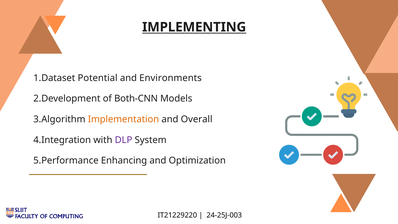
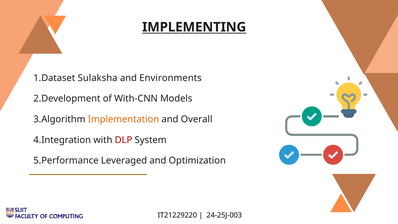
Potential: Potential -> Sulaksha (98, 78)
Both-CNN: Both-CNN -> With-CNN (136, 99)
DLP colour: purple -> red (124, 140)
Enhancing: Enhancing -> Leveraged (124, 161)
